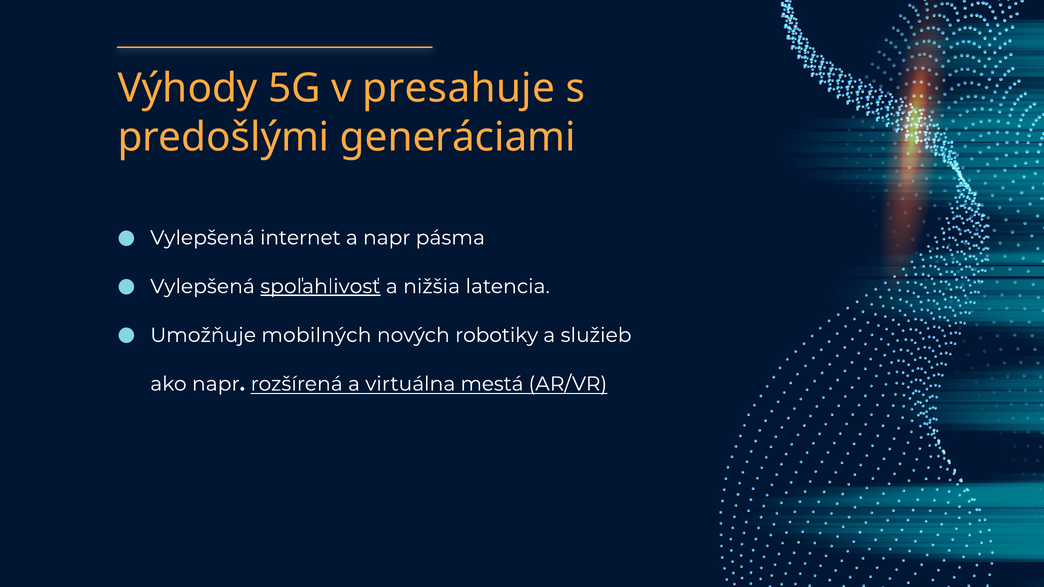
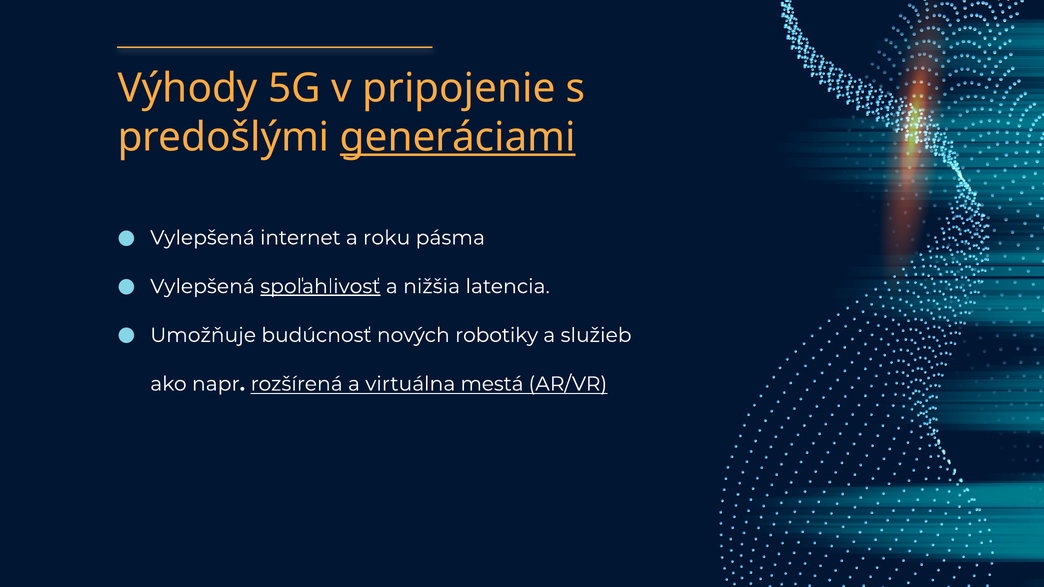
presahuje: presahuje -> pripojenie (459, 88)
generáciami underline: none -> present (458, 137)
a napr: napr -> roku (387, 238)
mobilných: mobilných -> budúcnosť (316, 335)
